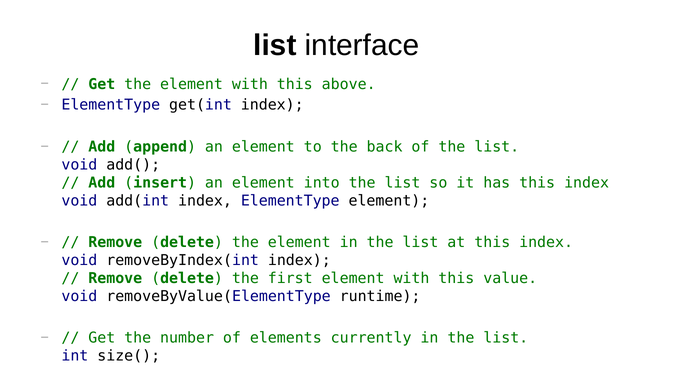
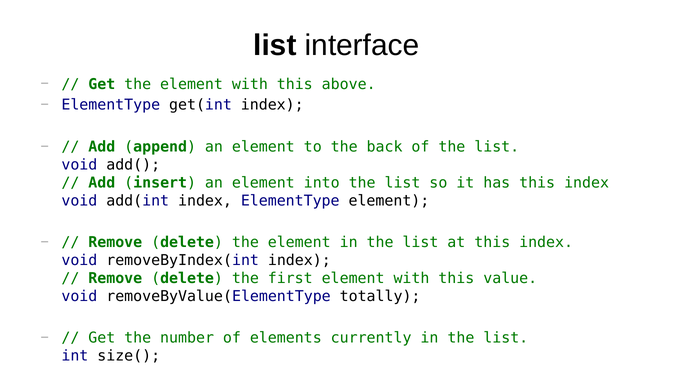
runtime: runtime -> totally (380, 297)
